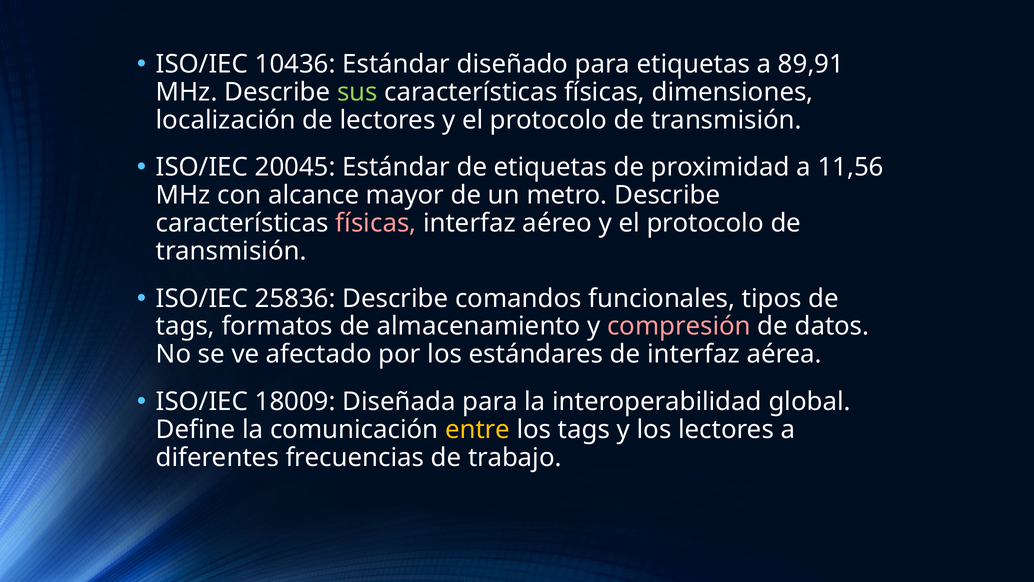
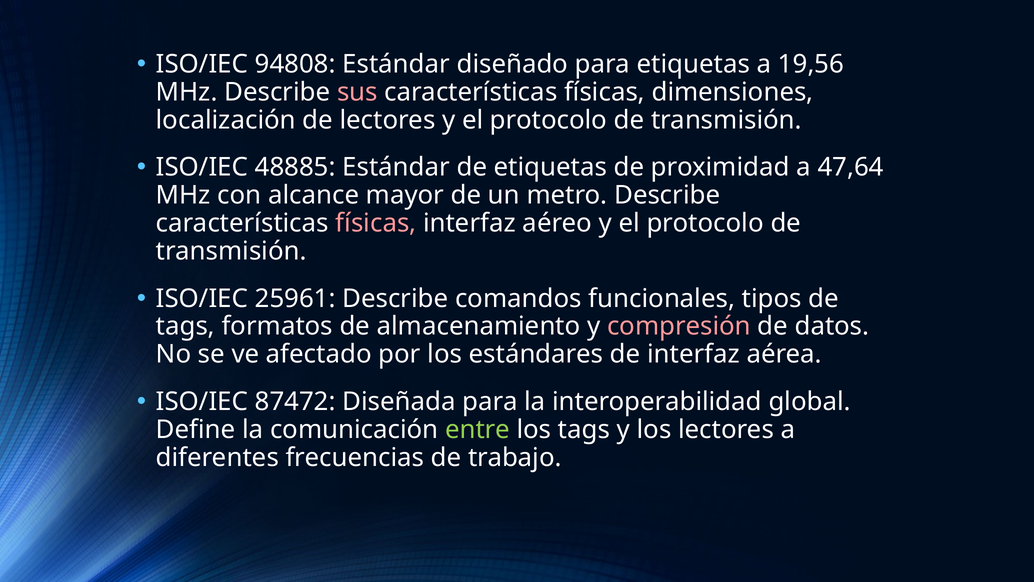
10436: 10436 -> 94808 (295, 64)
89,91: 89,91 -> 19,56 (811, 64)
sus colour: light green -> pink (357, 92)
20045: 20045 -> 48885 (295, 167)
11,56: 11,56 -> 47,64 (851, 167)
25836: 25836 -> 25961 (295, 298)
18009: 18009 -> 87472 (295, 402)
entre colour: yellow -> light green (478, 429)
